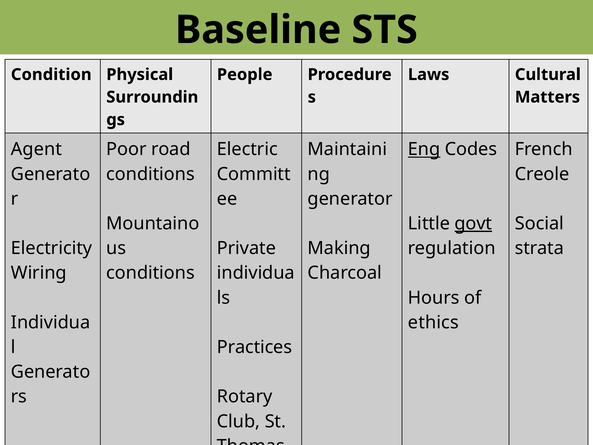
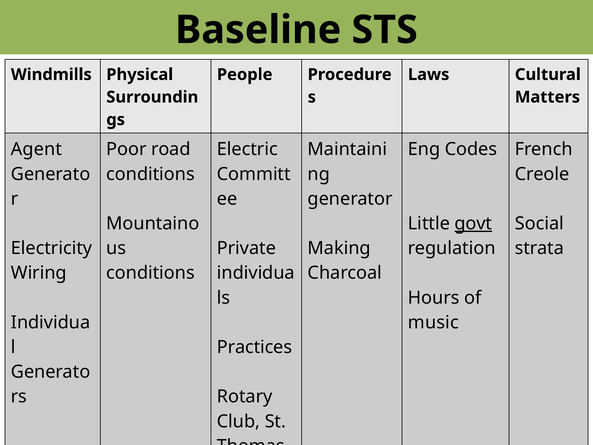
Condition: Condition -> Windmills (51, 75)
Eng underline: present -> none (424, 149)
ethics: ethics -> music (433, 322)
